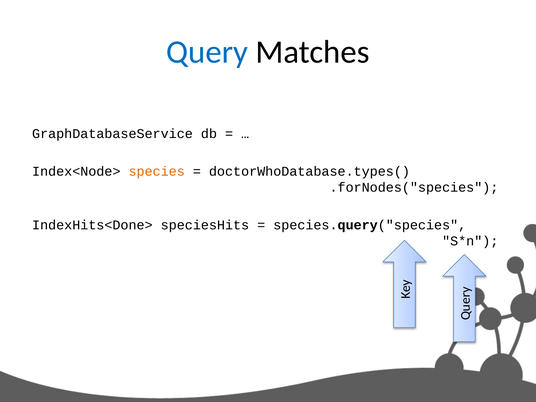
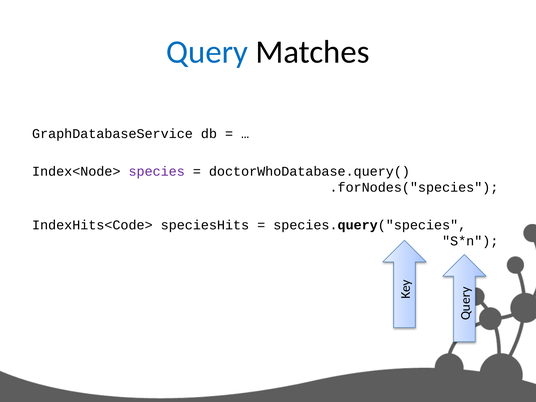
species colour: orange -> purple (157, 171)
doctorWhoDatabase.types(: doctorWhoDatabase.types( -> doctorWhoDatabase.query( (309, 171)
IndexHits<Done>: IndexHits<Done> -> IndexHits<Code> (92, 225)
